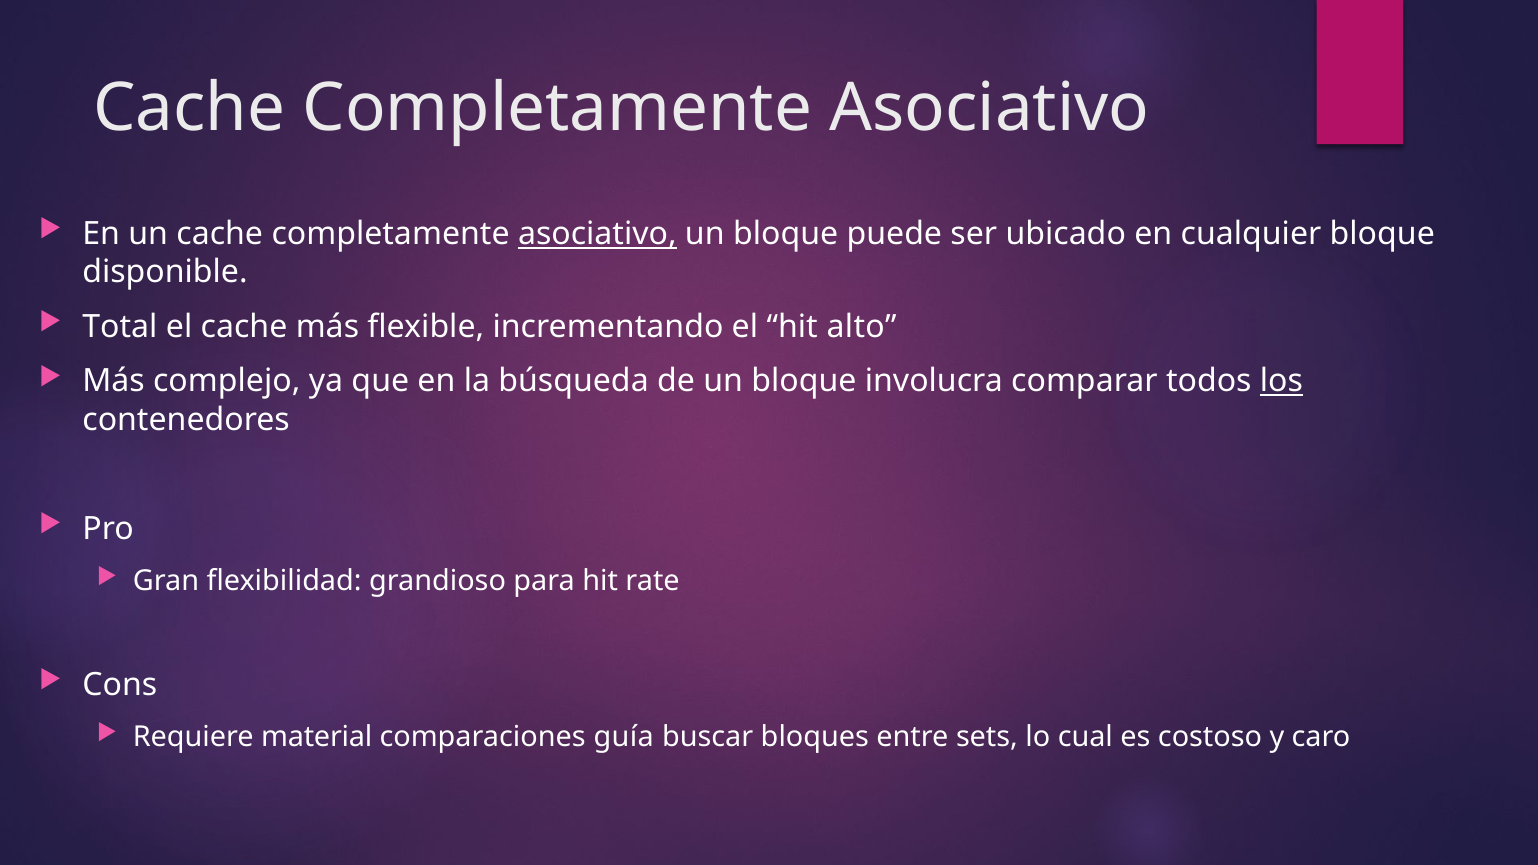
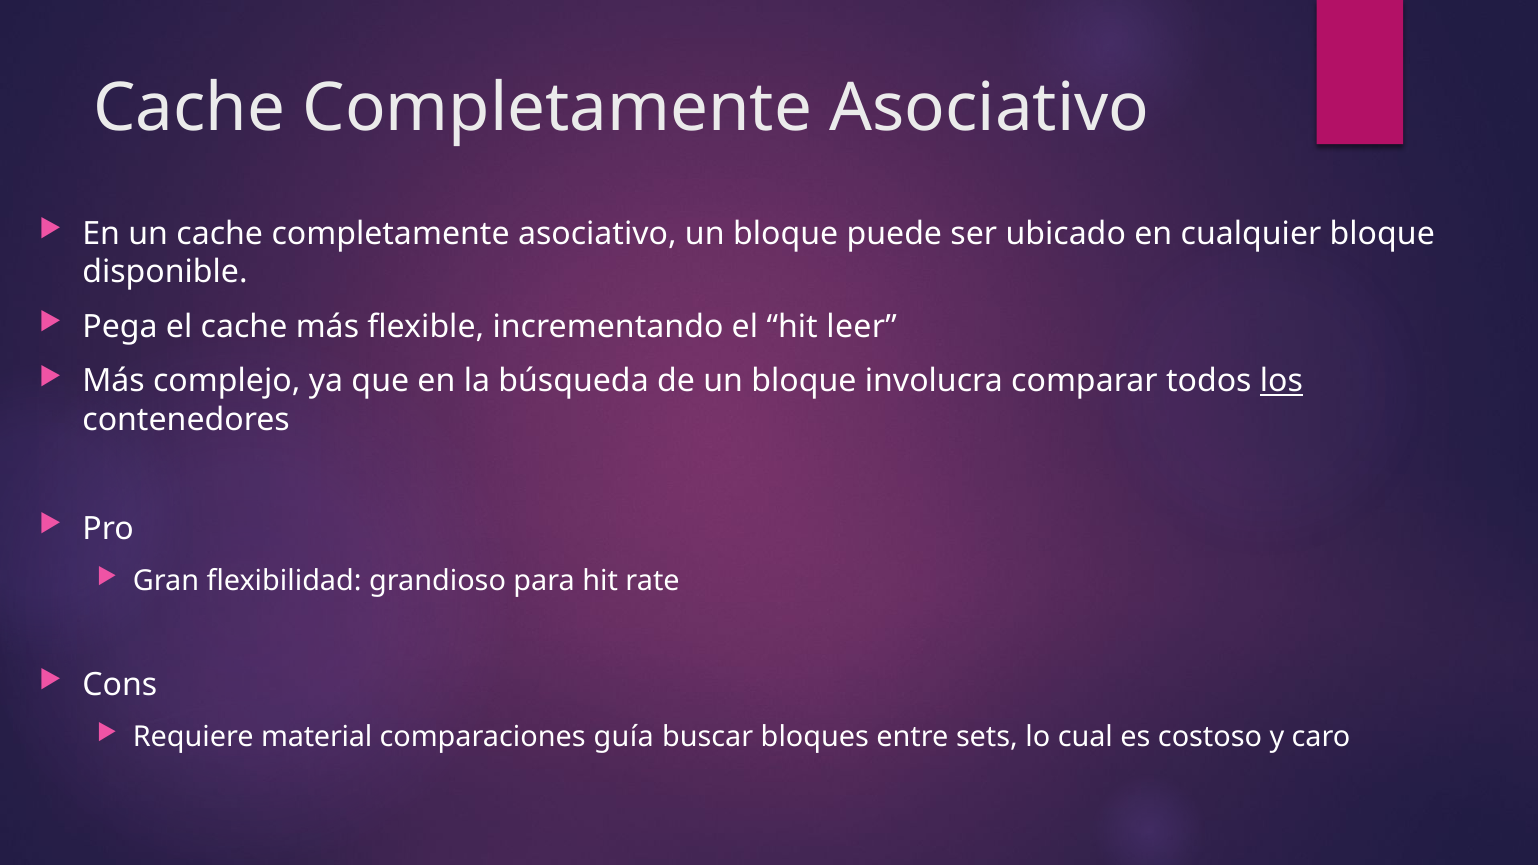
asociativo underline: present -> none (597, 234)
Total: Total -> Pega (120, 327)
alto: alto -> leer (862, 327)
